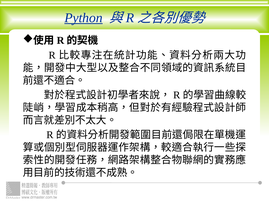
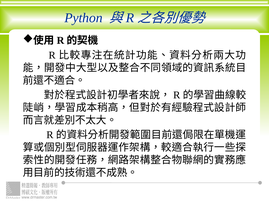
Python underline: present -> none (84, 18)
